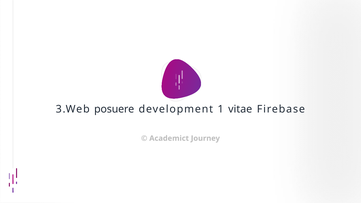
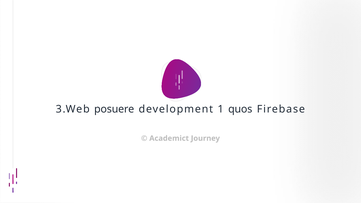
vitae: vitae -> quos (240, 109)
